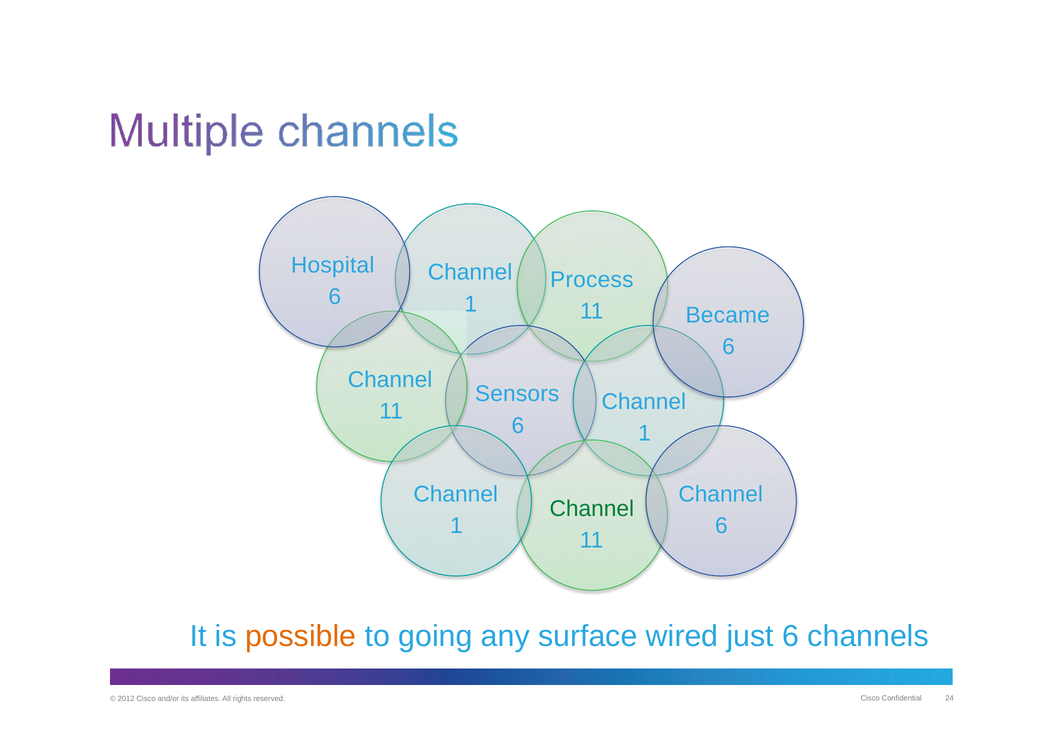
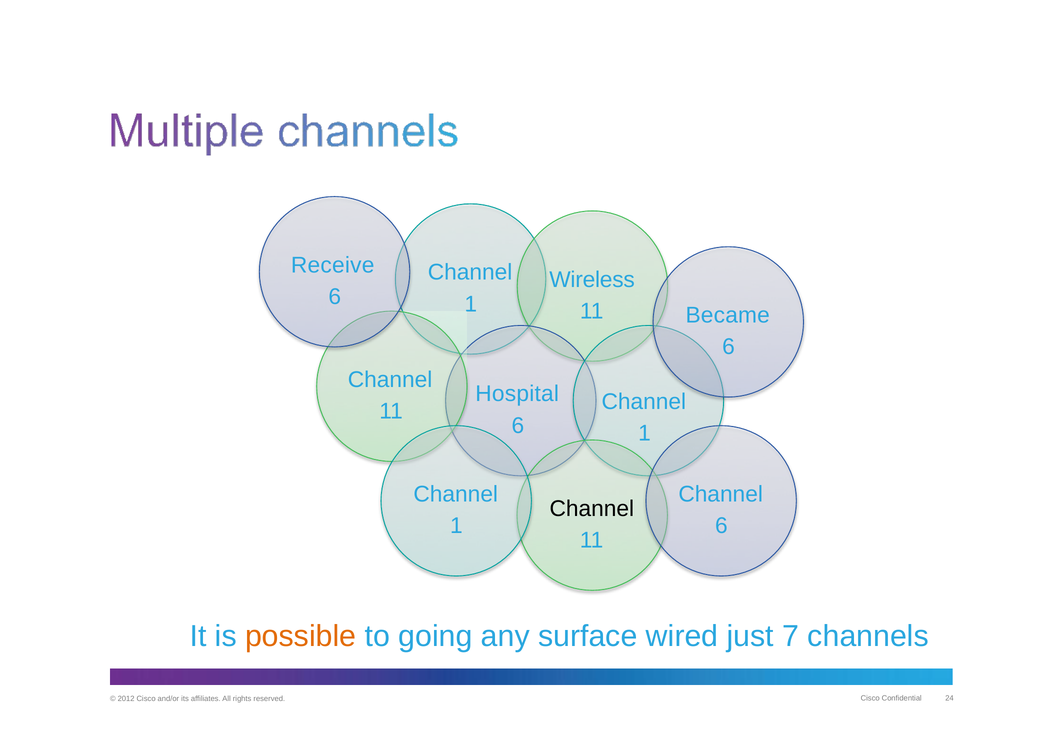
Hospital: Hospital -> Receive (333, 265)
Process: Process -> Wireless (592, 280)
Sensors: Sensors -> Hospital (517, 394)
Channel colour: green -> black (592, 509)
just 6: 6 -> 7 (791, 637)
